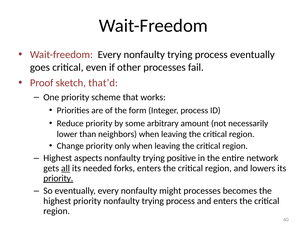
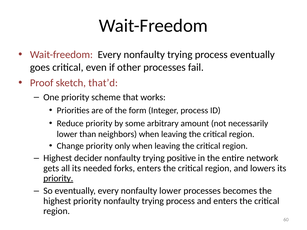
aspects: aspects -> decider (88, 158)
all underline: present -> none (66, 168)
nonfaulty might: might -> lower (170, 191)
